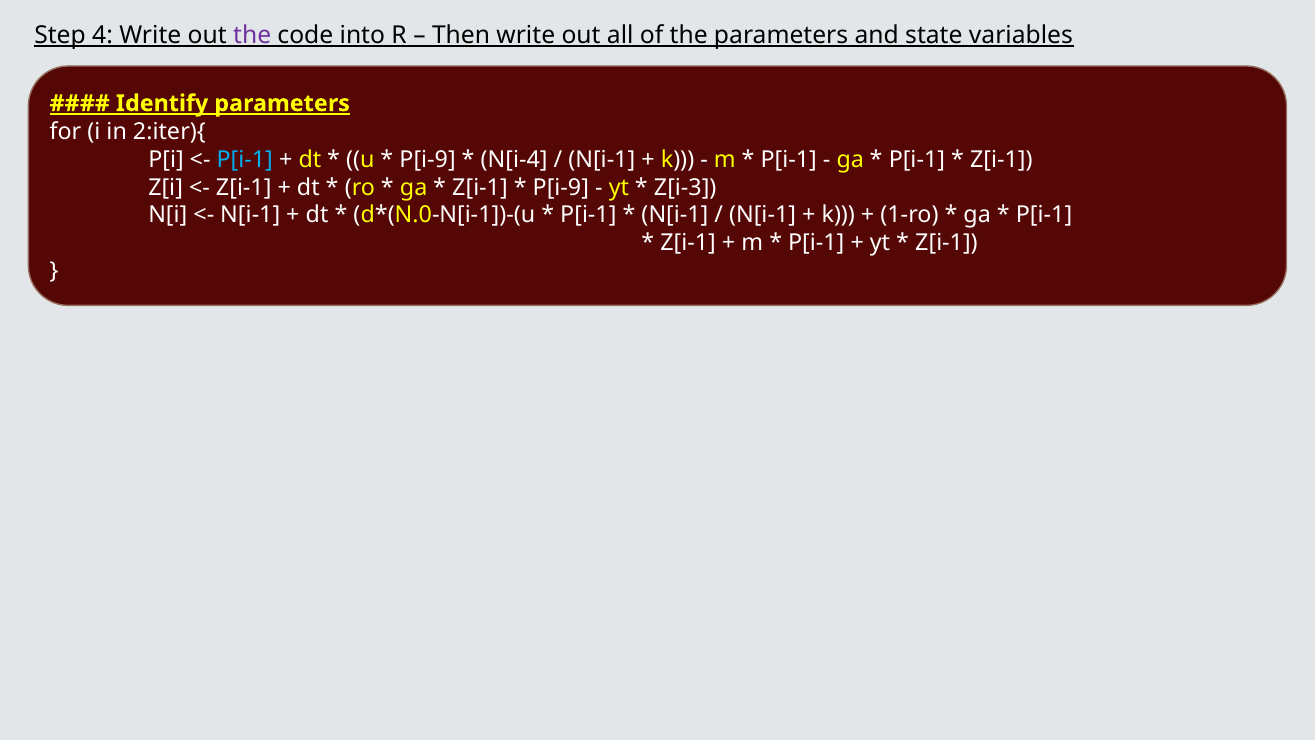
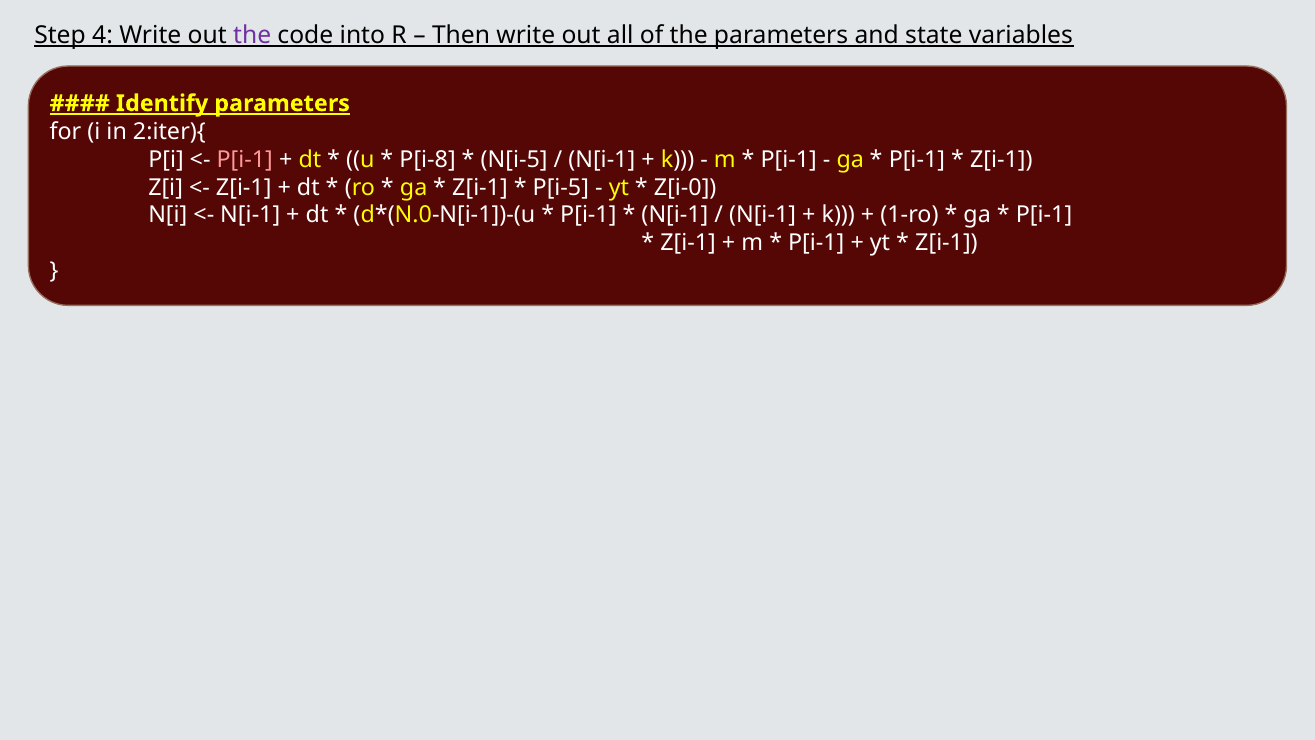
P[i-1 colour: light blue -> pink (245, 159)
P[i-9: P[i-9 -> P[i-8 (428, 159)
N[i-4: N[i-4 -> N[i-5 (514, 159)
P[i-9: P[i-9 -> P[i-5 (561, 187)
Z[i-3: Z[i-3 -> Z[i-0 (685, 187)
